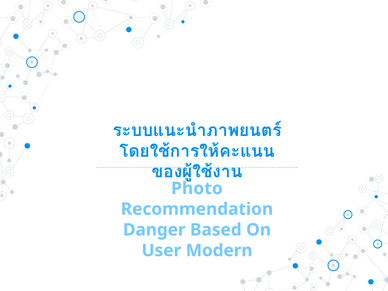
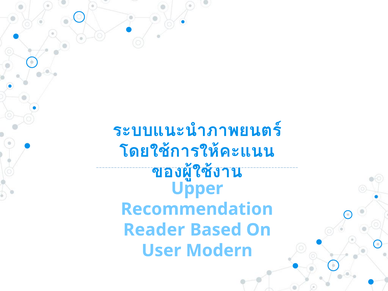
Photo: Photo -> Upper (197, 188)
Danger: Danger -> Reader (154, 230)
